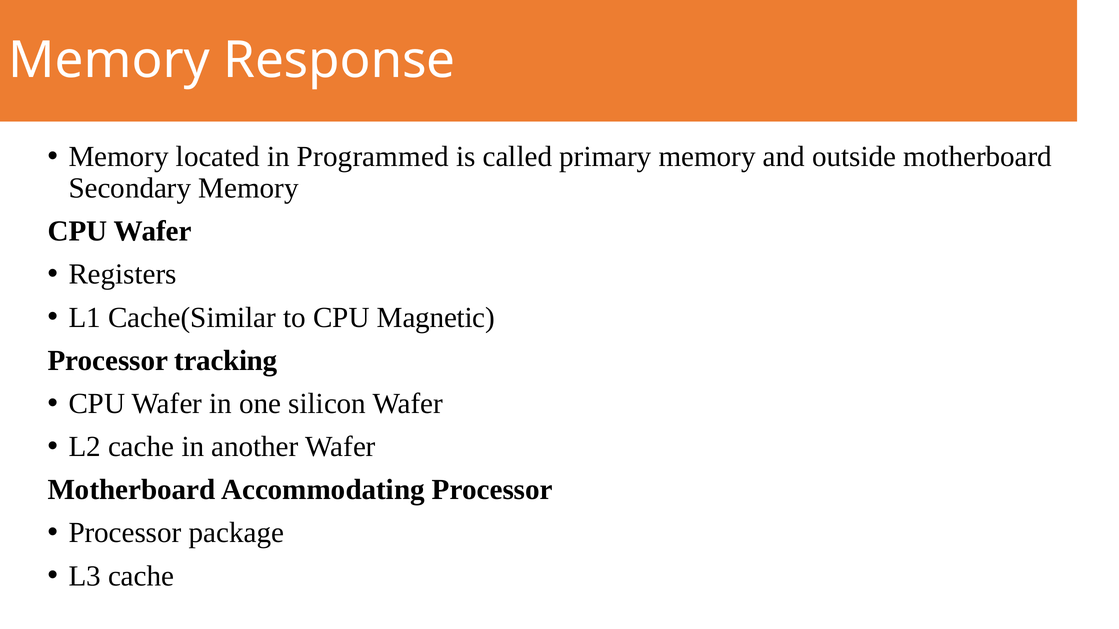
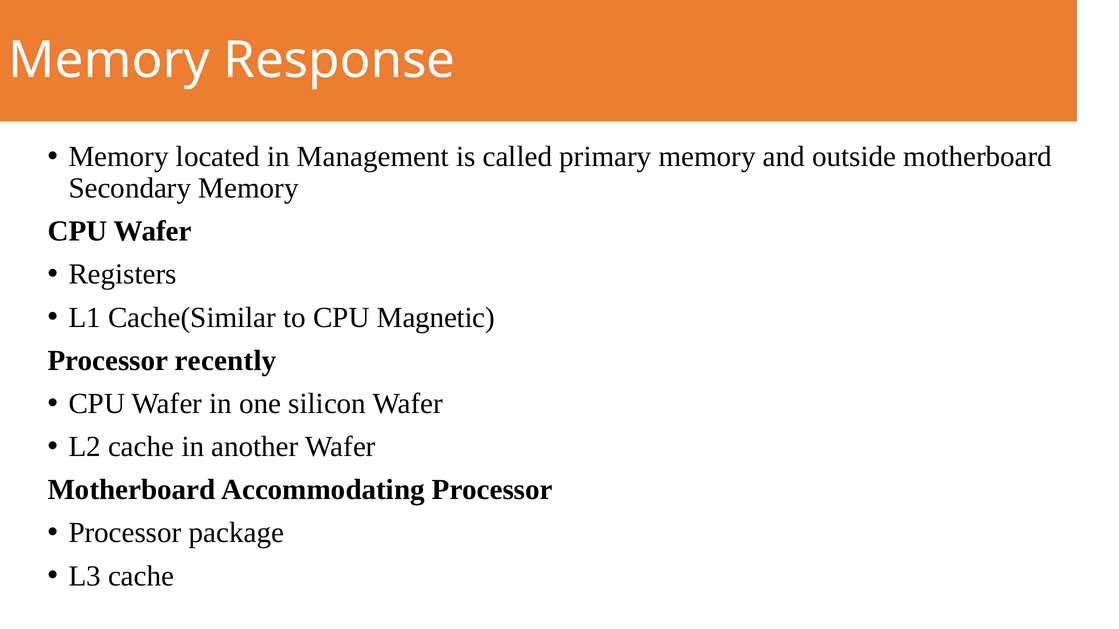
Programmed: Programmed -> Management (373, 157)
tracking: tracking -> recently (226, 361)
